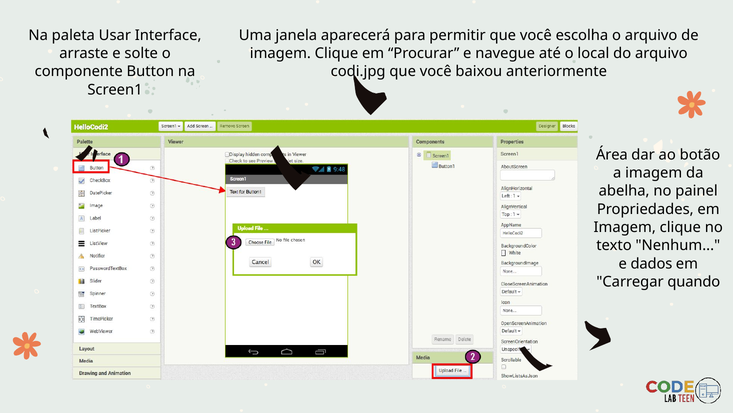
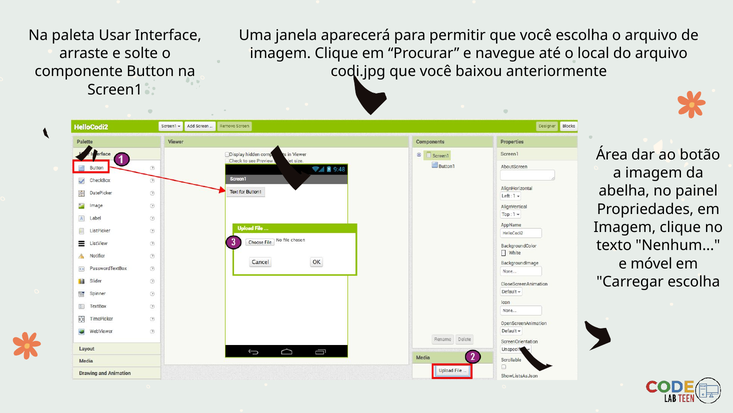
dados: dados -> móvel (651, 263)
Carregar quando: quando -> escolha (694, 282)
